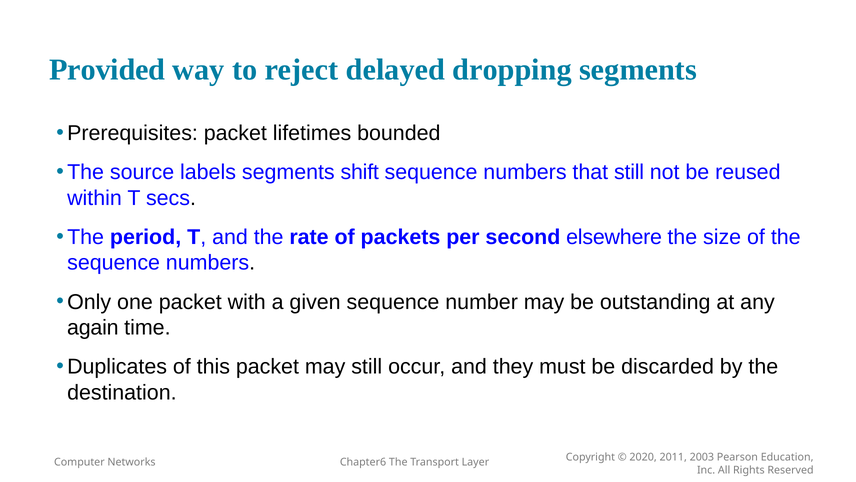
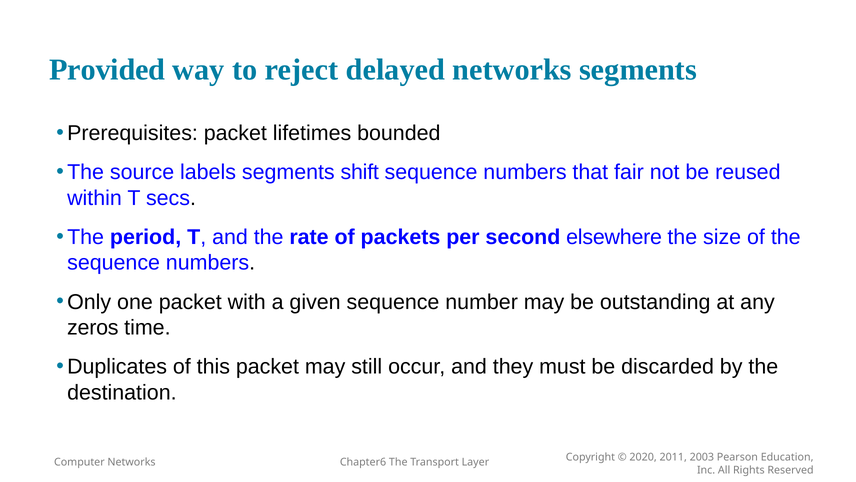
delayed dropping: dropping -> networks (512, 70)
that still: still -> fair (629, 172)
again: again -> zeros (93, 327)
